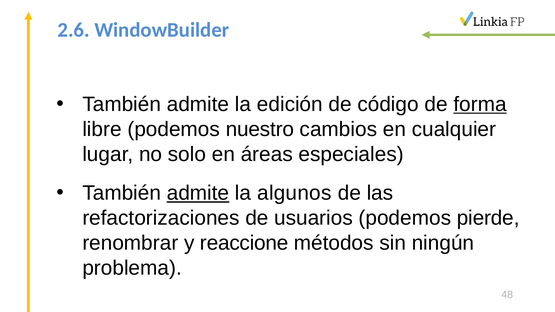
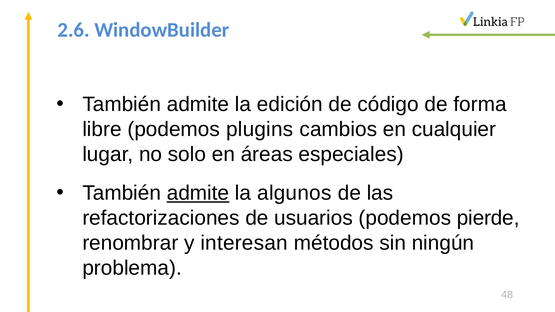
forma underline: present -> none (480, 104)
nuestro: nuestro -> plugins (260, 129)
reaccione: reaccione -> interesan (244, 243)
